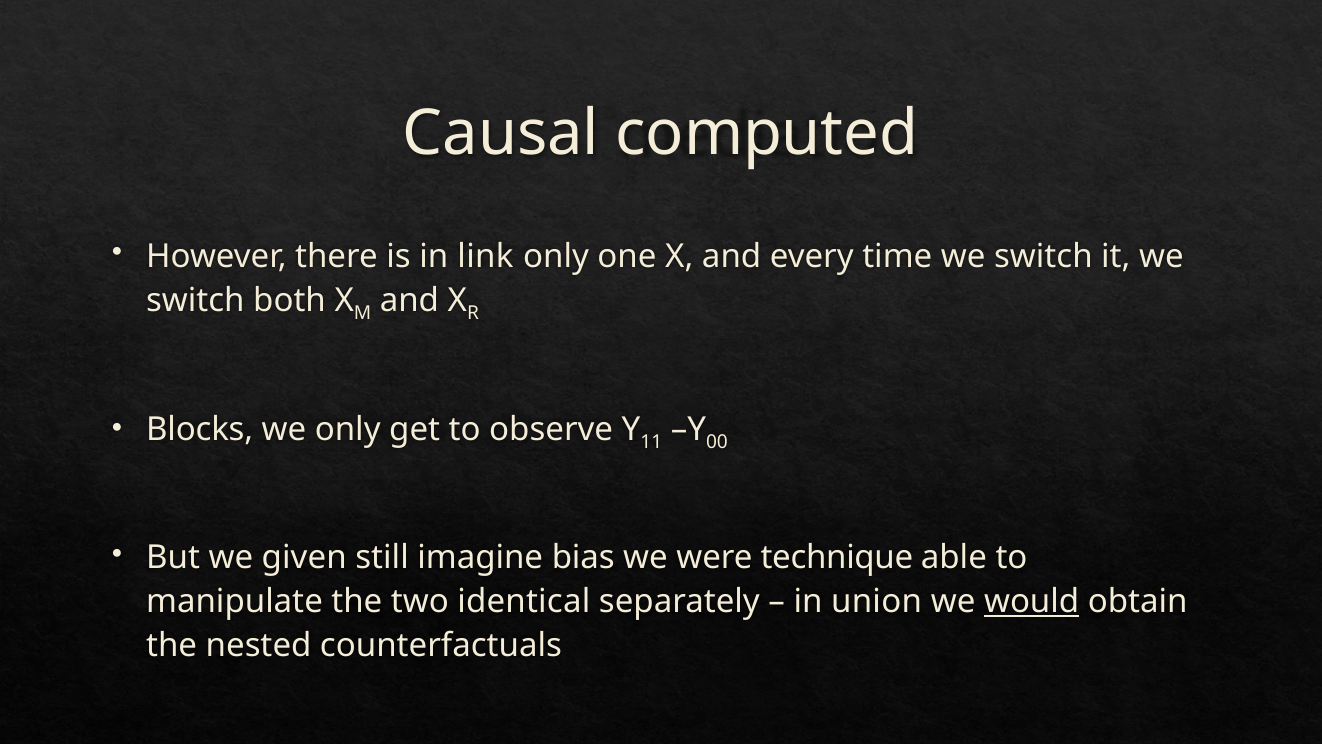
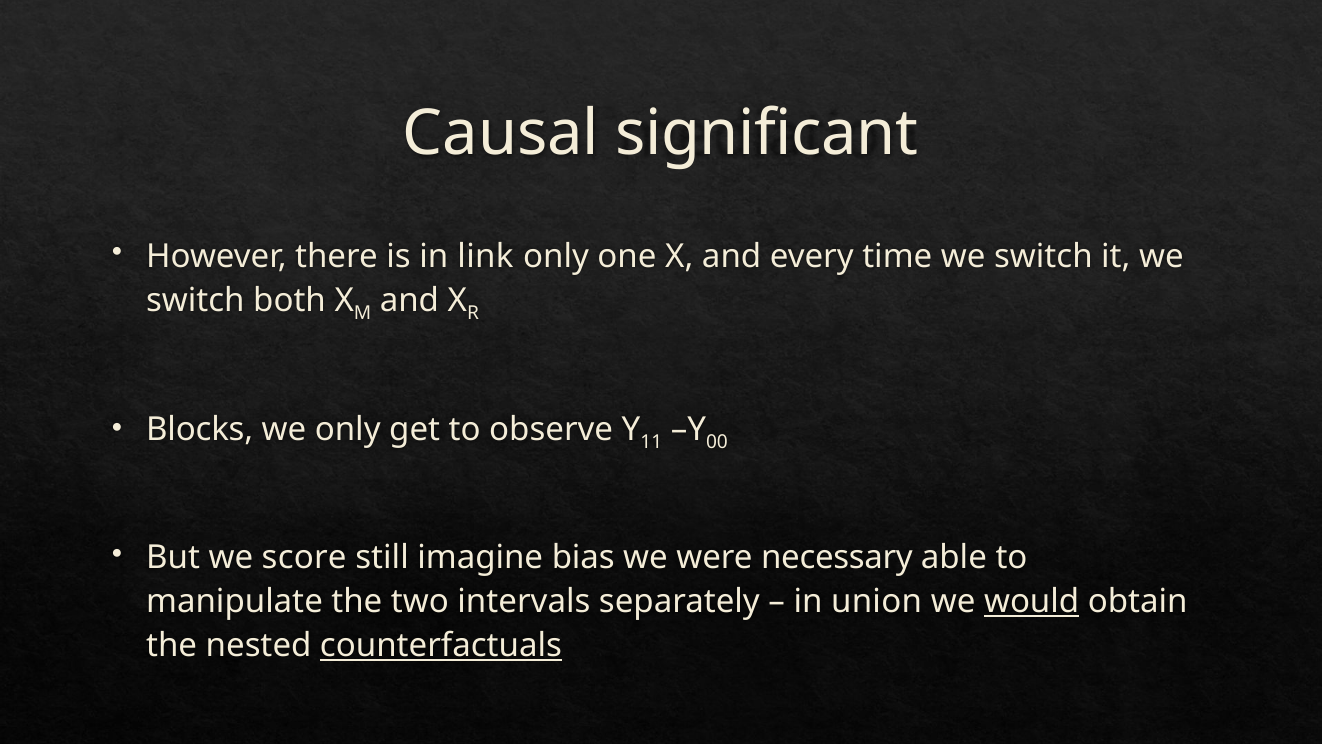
computed: computed -> significant (767, 134)
given: given -> score (304, 558)
technique: technique -> necessary (837, 558)
identical: identical -> intervals (524, 601)
counterfactuals underline: none -> present (441, 645)
